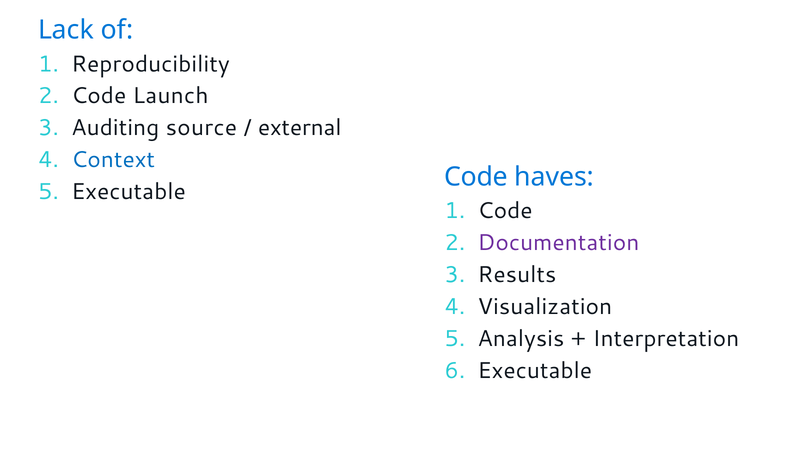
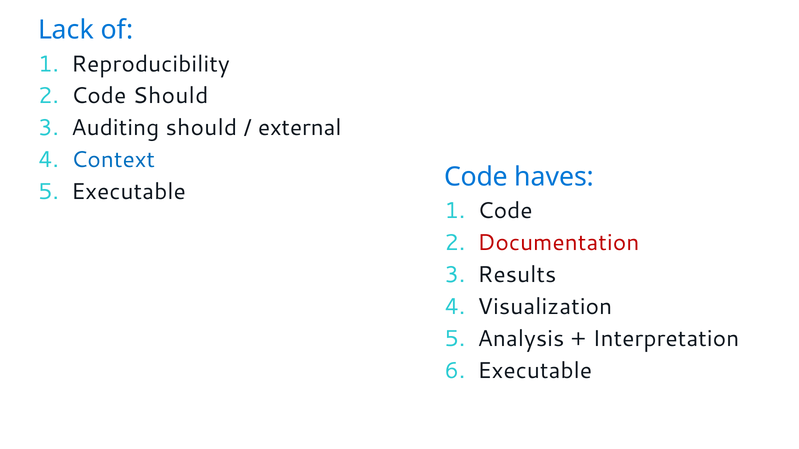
Code Launch: Launch -> Should (171, 96)
Auditing source: source -> should (201, 128)
Documentation colour: purple -> red (558, 243)
